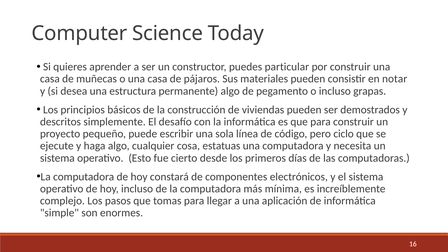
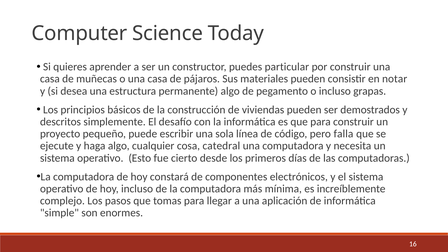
ciclo: ciclo -> falla (343, 134)
estatuas: estatuas -> catedral (221, 146)
